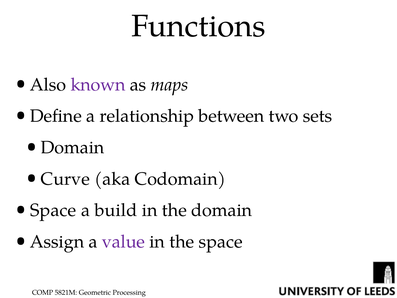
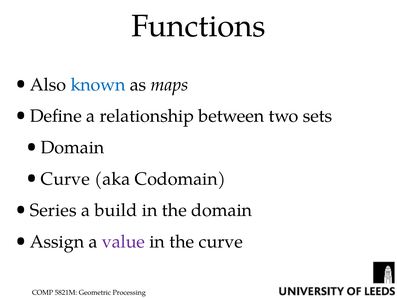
known colour: purple -> blue (98, 85)
Space: Space -> Series (53, 210)
the space: space -> curve (221, 242)
